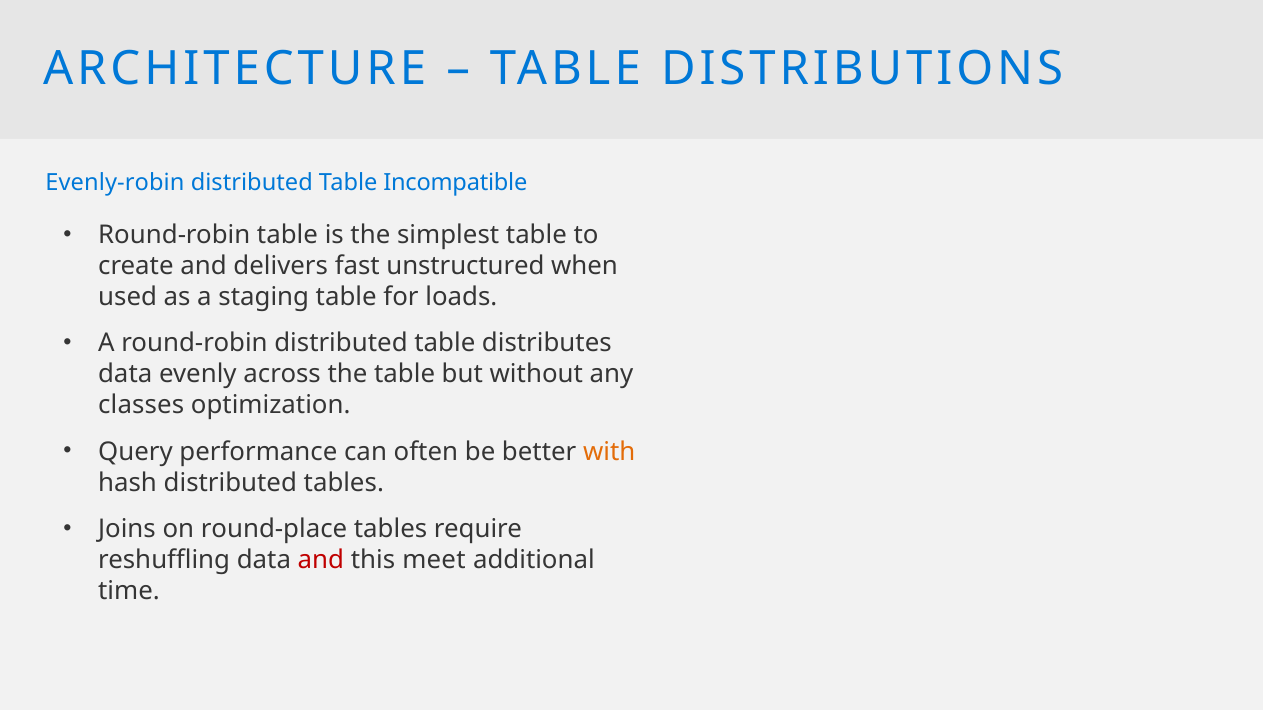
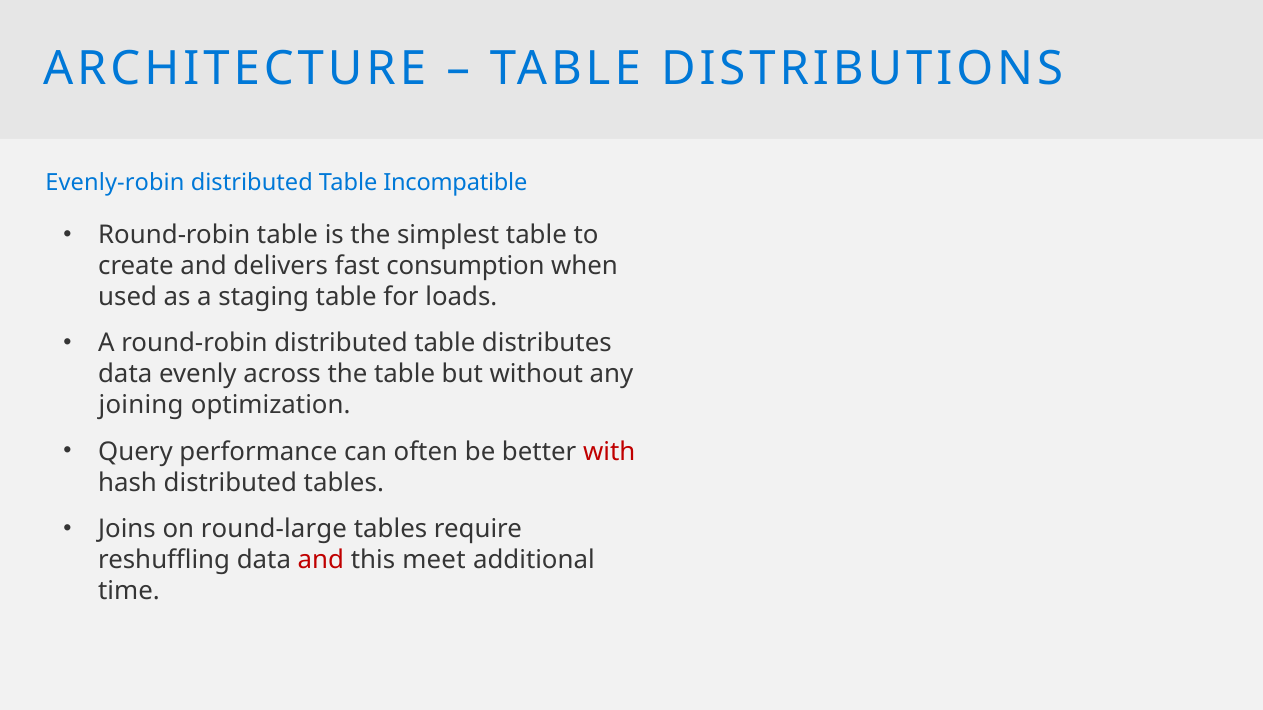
unstructured: unstructured -> consumption (465, 266)
classes: classes -> joining (141, 406)
with colour: orange -> red (609, 452)
round-place: round-place -> round-large (274, 529)
